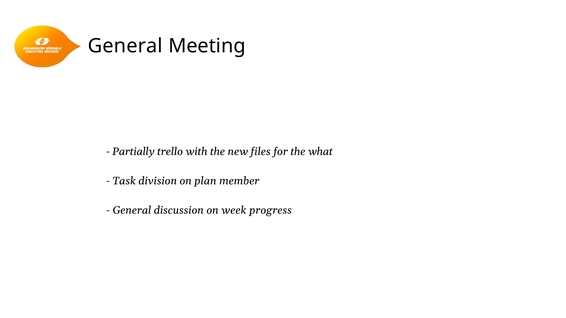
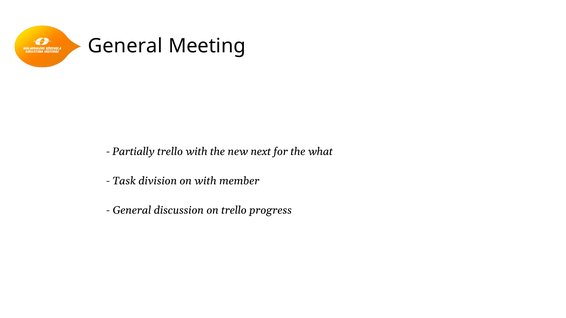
files: files -> next (261, 152)
on plan: plan -> with (205, 181)
on week: week -> trello (234, 210)
